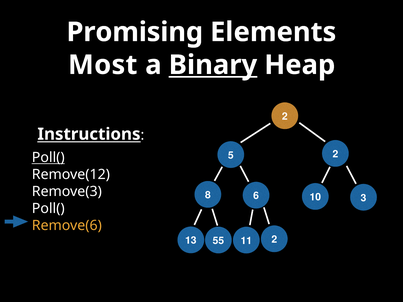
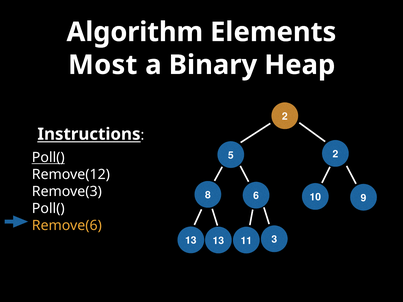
Promising: Promising -> Algorithm (135, 32)
Binary underline: present -> none (213, 65)
3: 3 -> 9 (364, 198)
13 55: 55 -> 13 (218, 241)
11 2: 2 -> 3 (274, 240)
